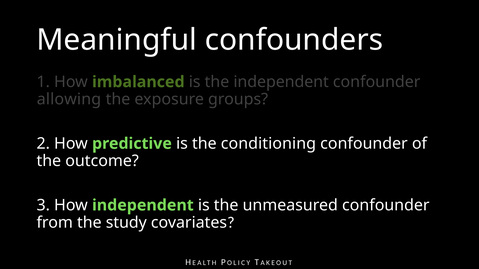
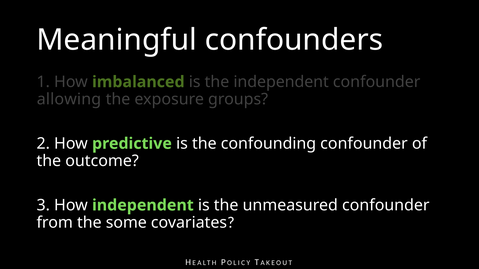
conditioning: conditioning -> confounding (268, 144)
study: study -> some (126, 223)
